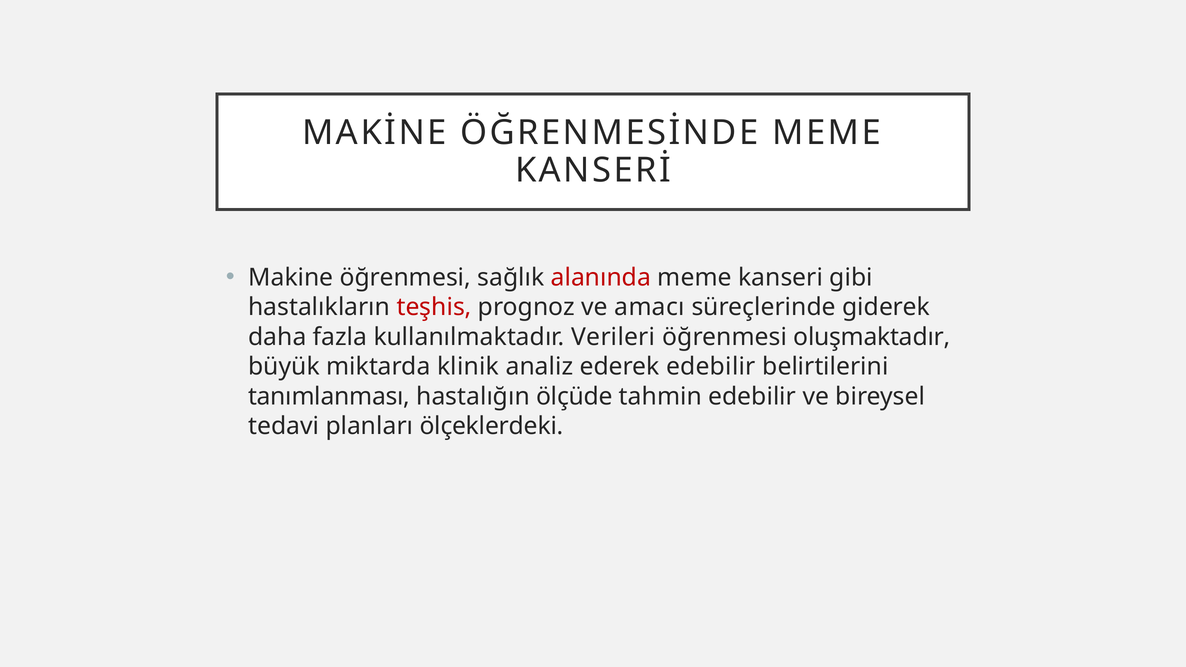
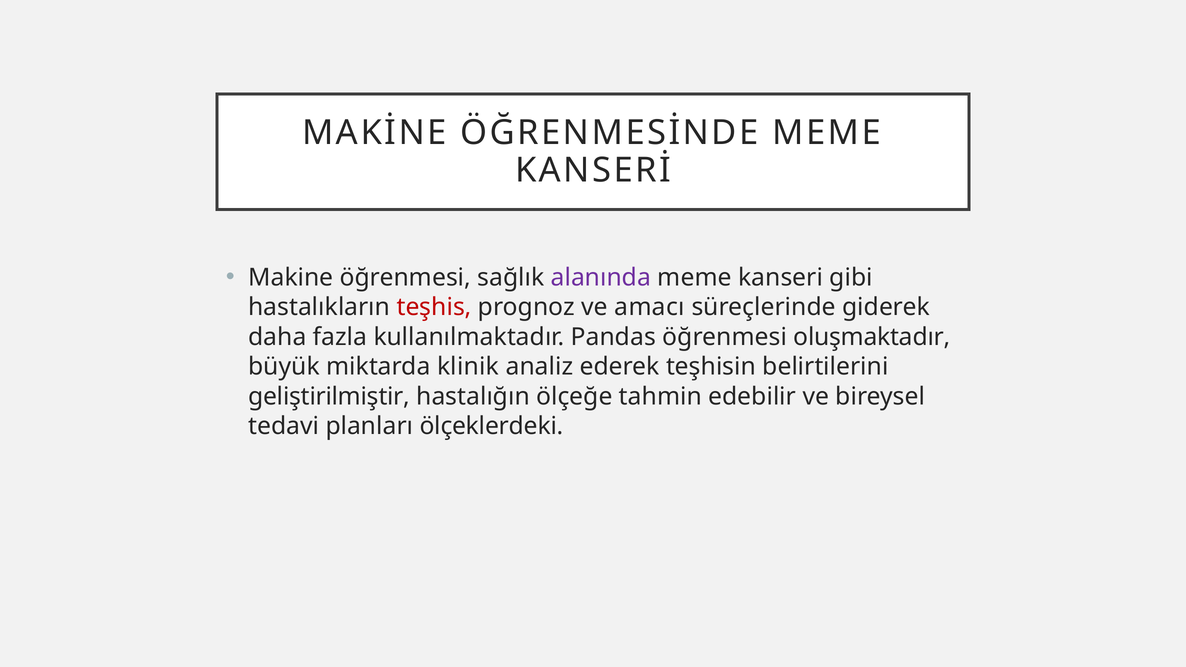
alanında colour: red -> purple (601, 278)
Verileri: Verileri -> Pandas (613, 337)
ederek edebilir: edebilir -> teşhisin (711, 367)
tanımlanması: tanımlanması -> geliştirilmiştir (329, 396)
ölçüde: ölçüde -> ölçeğe (574, 396)
